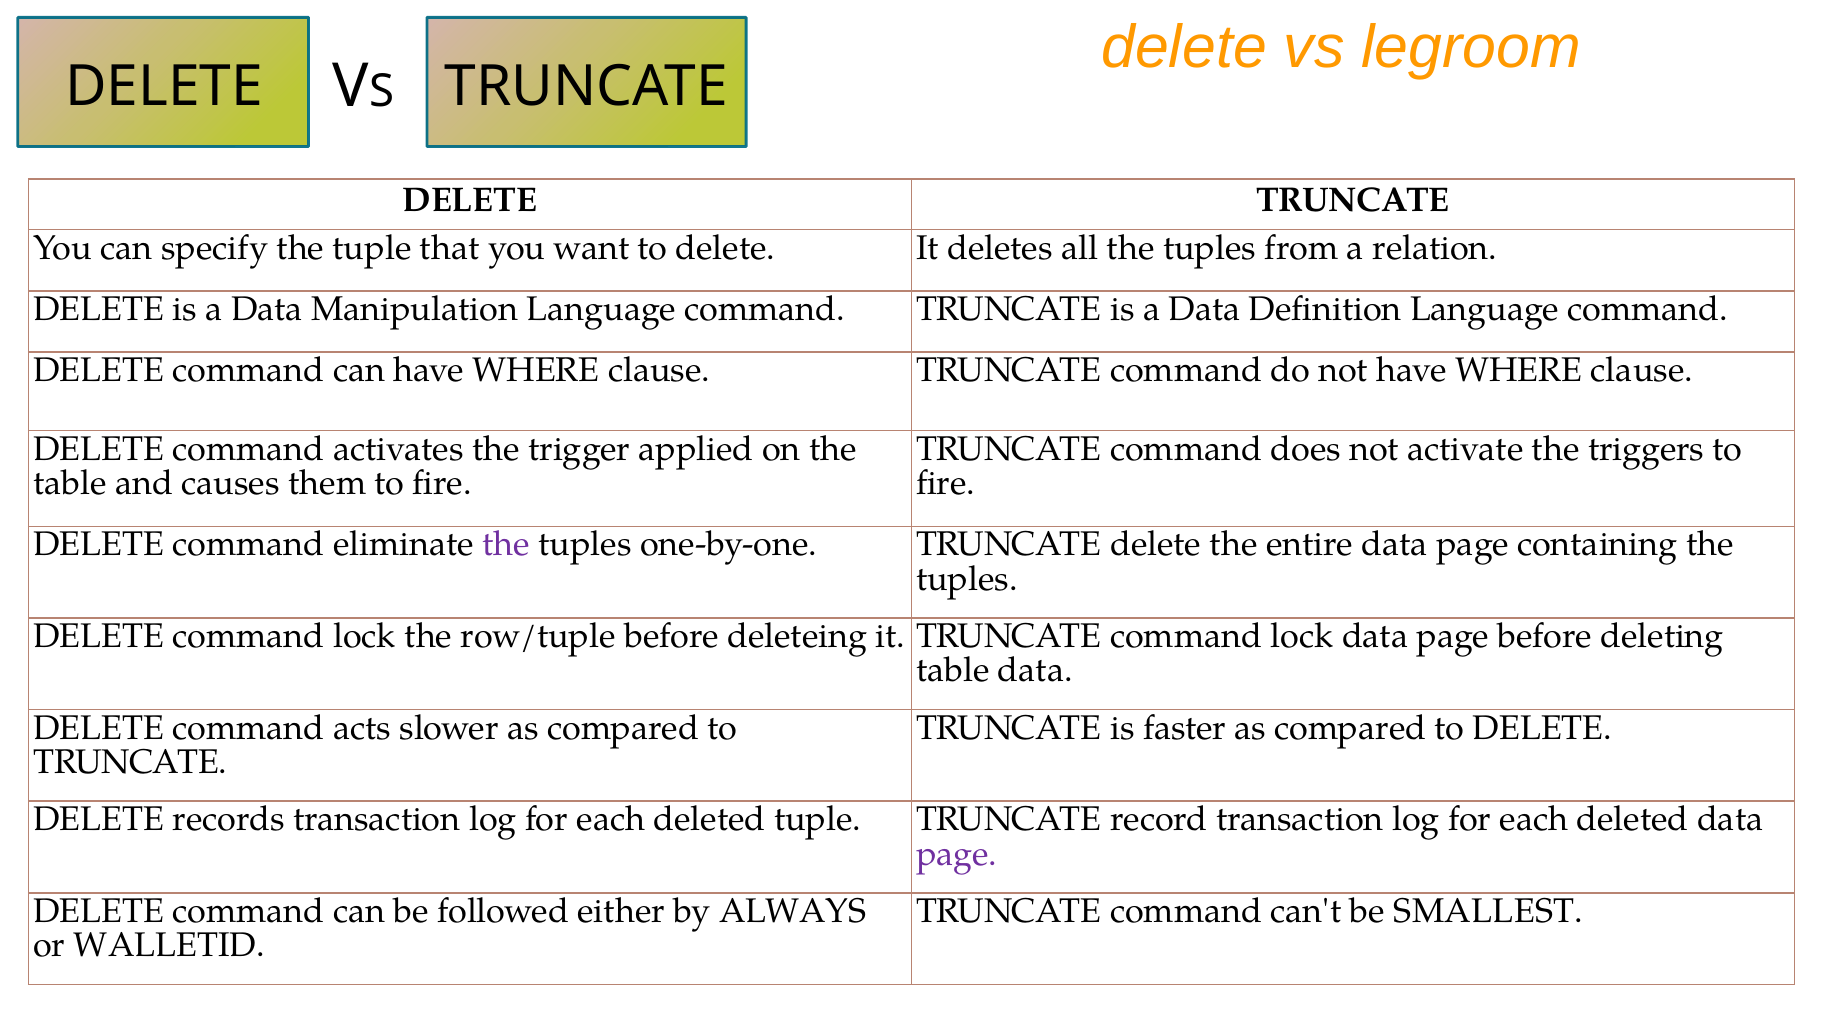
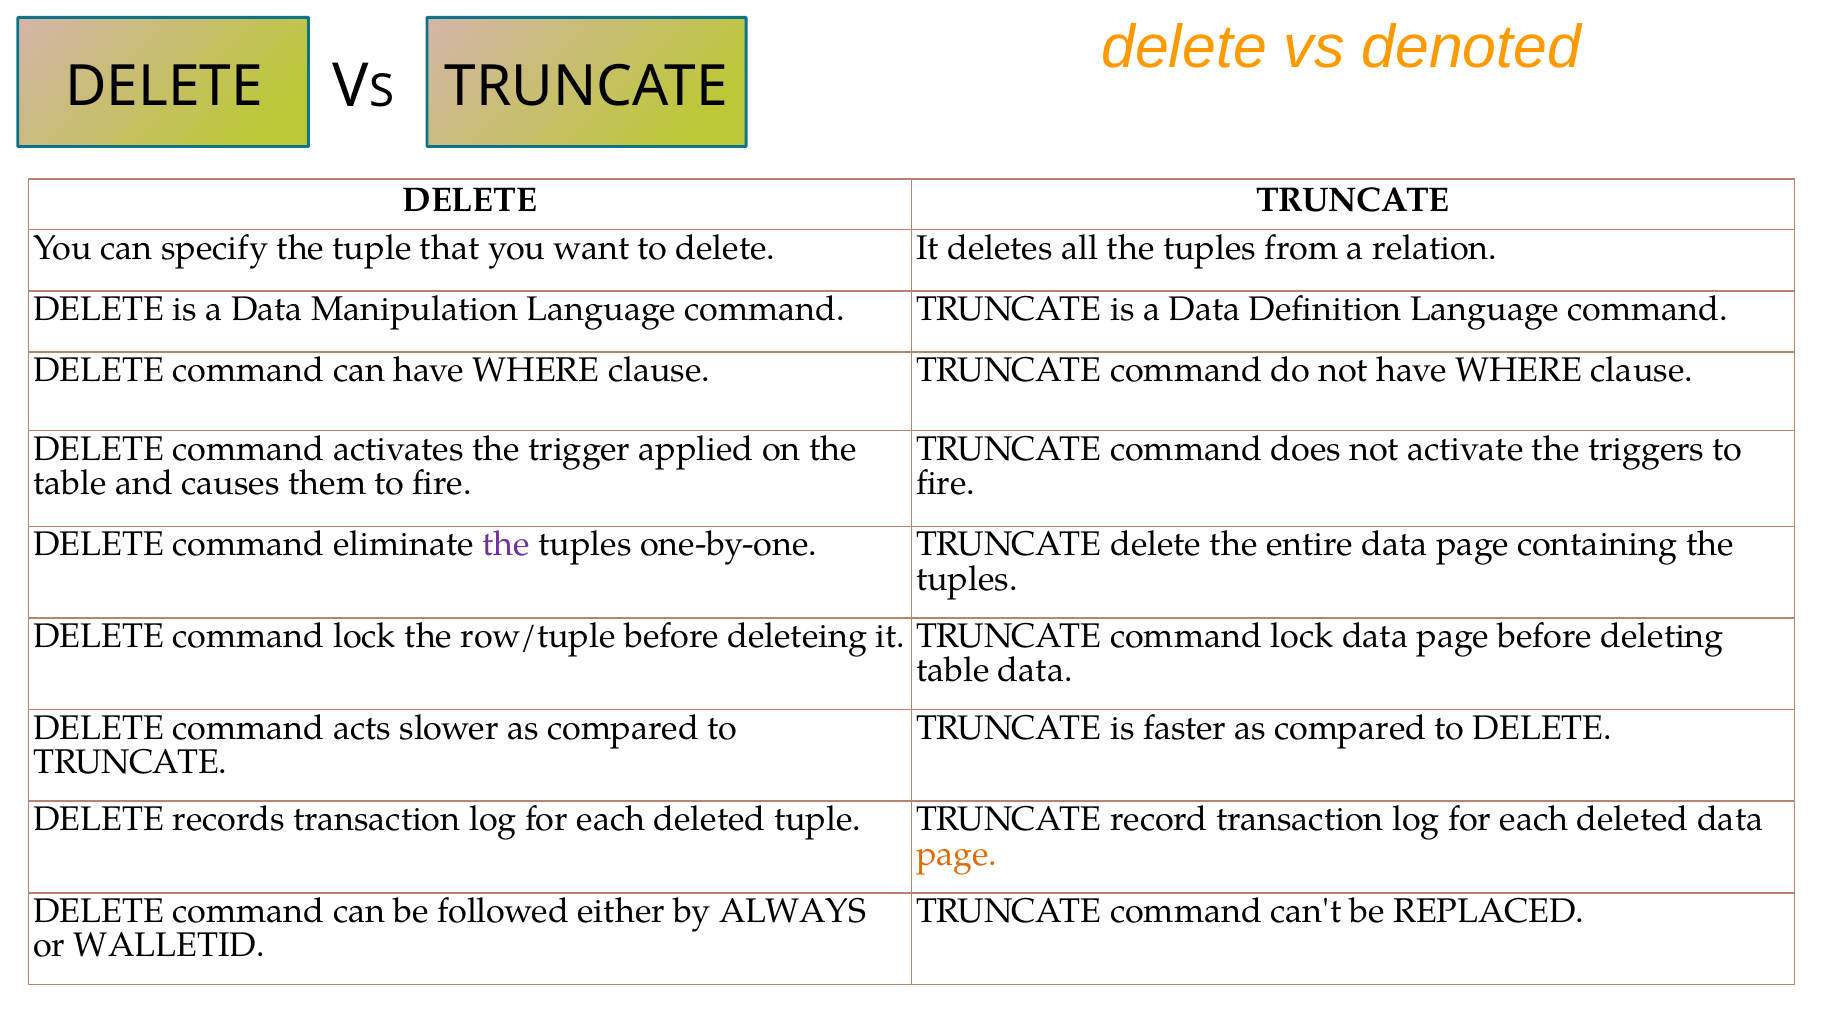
legroom: legroom -> denoted (1471, 47)
page colour: purple -> orange (957, 854)
SMALLEST: SMALLEST -> REPLACED (1489, 912)
